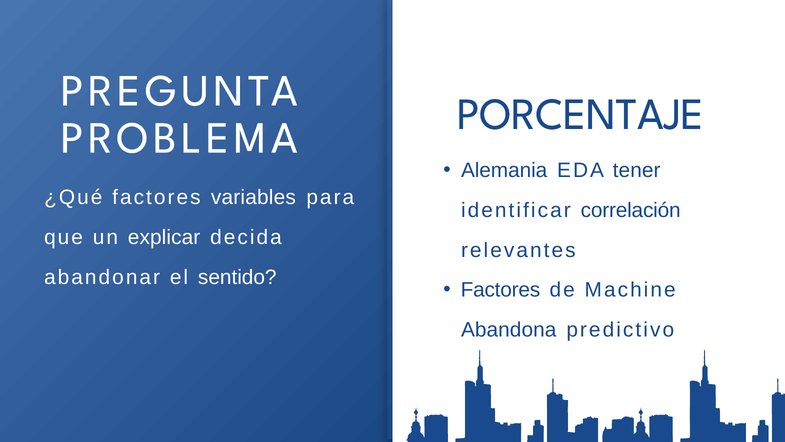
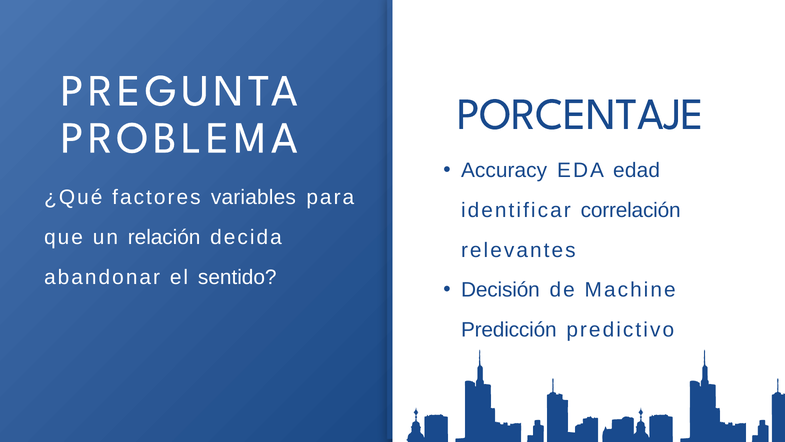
Alemania: Alemania -> Accuracy (504, 170)
tener: tener -> edad (637, 170)
explicar: explicar -> relación (164, 237)
Factores: Factores -> Decisión (500, 290)
Abandona: Abandona -> Predicción (509, 329)
